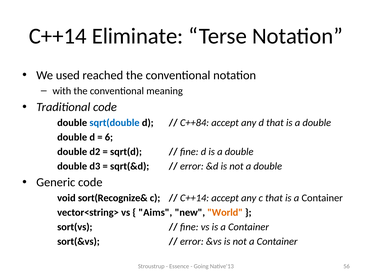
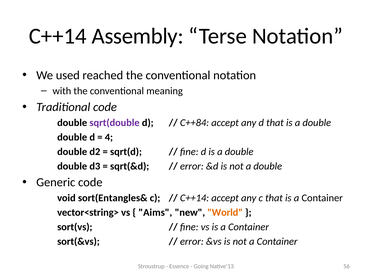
Eliminate: Eliminate -> Assembly (138, 36)
sqrt(double colour: blue -> purple (115, 123)
6: 6 -> 4 (109, 137)
sort(Recognize&: sort(Recognize& -> sort(Entangles& (113, 198)
